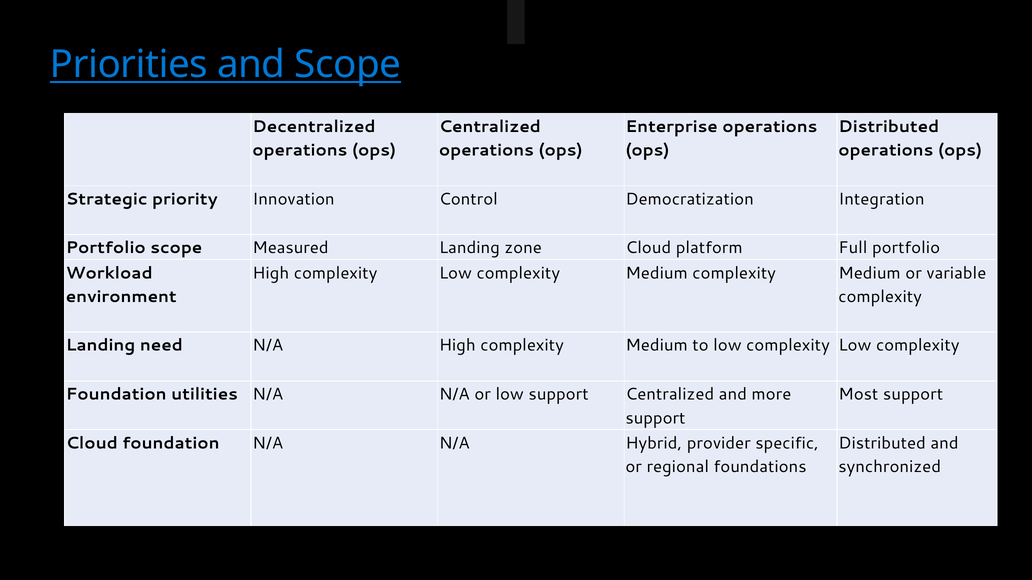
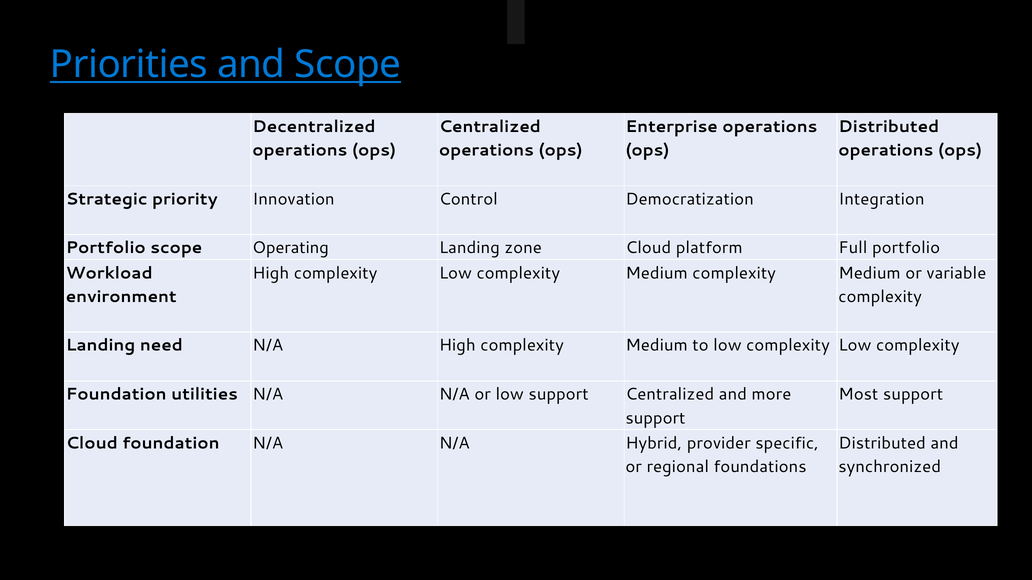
Measured: Measured -> Operating (290, 248)
